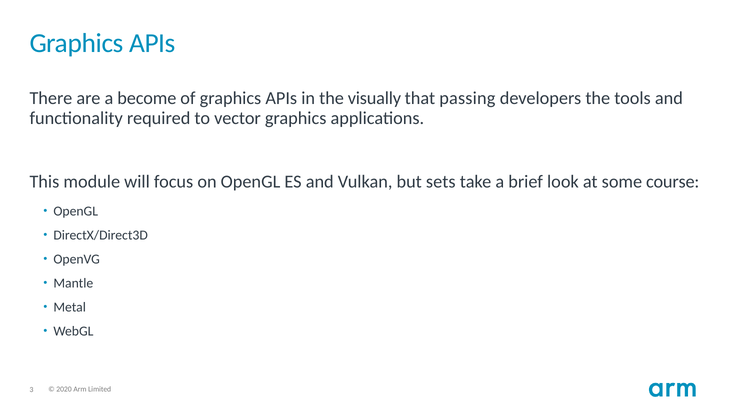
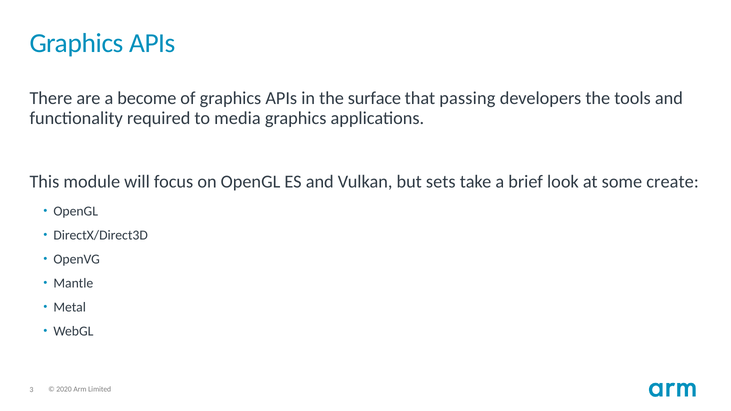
visually: visually -> surface (374, 98)
vector: vector -> media (237, 118)
course: course -> create (673, 182)
